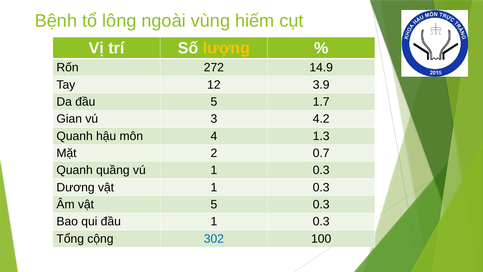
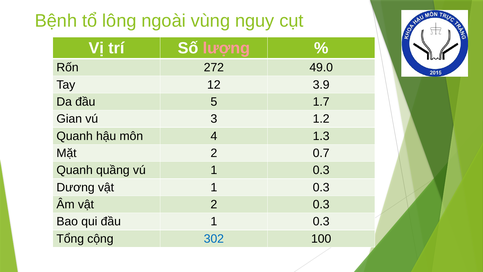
hiếm: hiếm -> nguy (255, 21)
lượng colour: yellow -> pink (226, 48)
14.9: 14.9 -> 49.0 (321, 67)
4.2: 4.2 -> 1.2 (321, 119)
vật 5: 5 -> 2 (214, 204)
